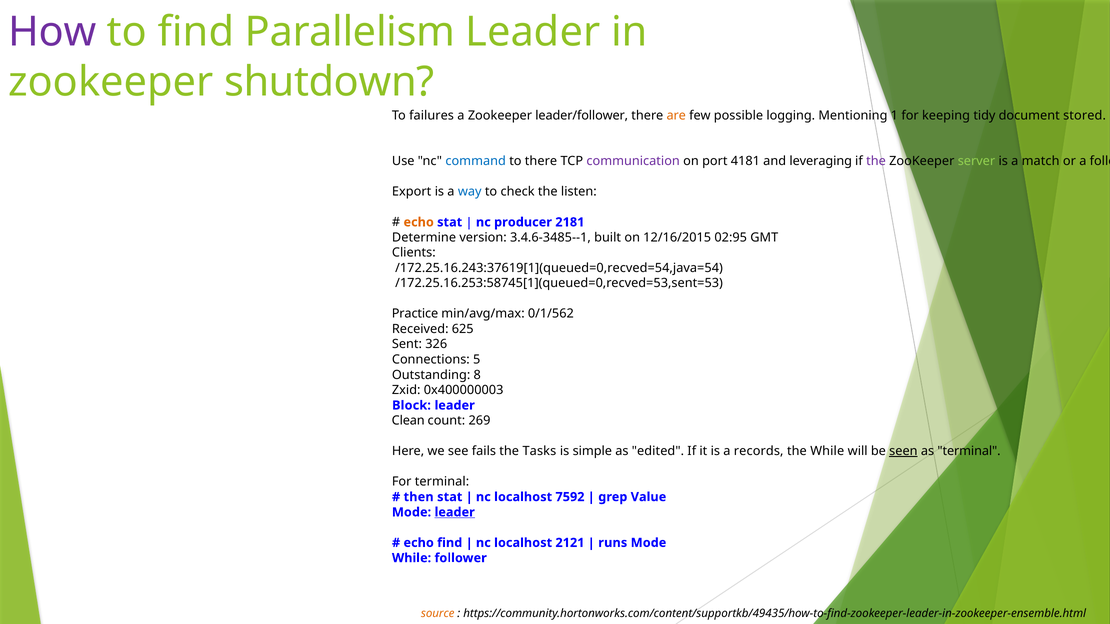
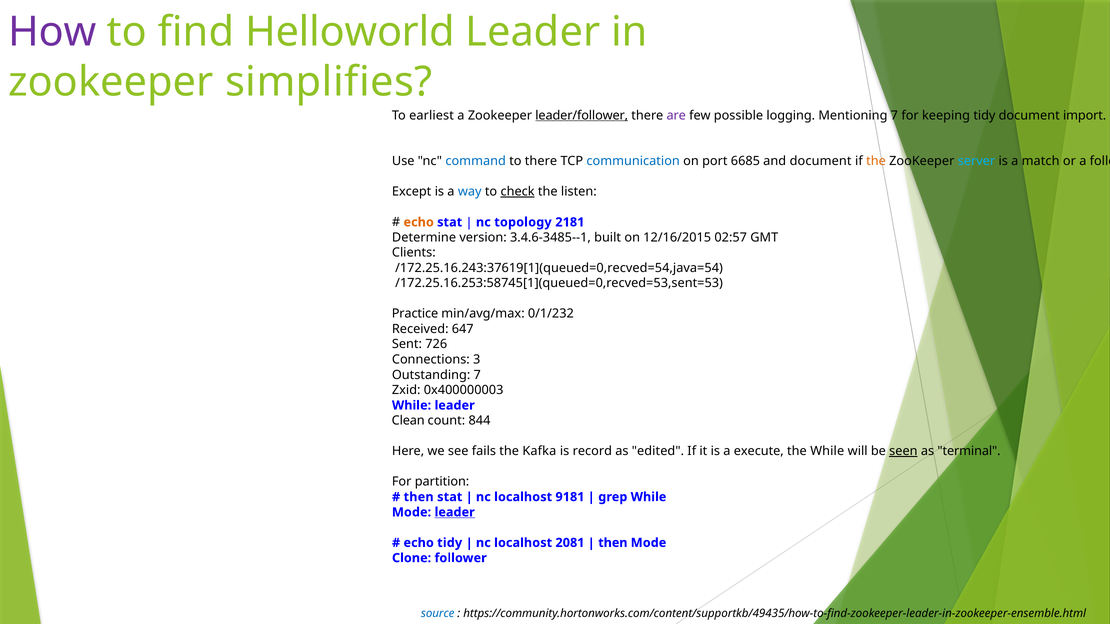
Parallelism: Parallelism -> Helloworld (350, 32)
shutdown: shutdown -> simplifies (329, 82)
failures: failures -> earliest (432, 115)
leader/follower underline: none -> present (582, 115)
are colour: orange -> purple (676, 115)
Mentioning 1: 1 -> 7 (894, 115)
stored: stored -> import (1085, 115)
communication colour: purple -> blue (633, 161)
4181: 4181 -> 6685 (745, 161)
and leveraging: leveraging -> document (821, 161)
the colour: purple -> orange (876, 161)
server colour: light green -> light blue (976, 161)
Export: Export -> Except (412, 192)
check underline: none -> present (518, 192)
producer: producer -> topology (523, 222)
02:95: 02:95 -> 02:57 (731, 238)
0/1/562: 0/1/562 -> 0/1/232 (551, 314)
625: 625 -> 647 (463, 329)
326: 326 -> 726 (436, 344)
5: 5 -> 3 (477, 360)
Outstanding 8: 8 -> 7 (477, 375)
Block: Block -> While (412, 406)
269: 269 -> 844 (480, 421)
Tasks: Tasks -> Kafka (539, 451)
simple: simple -> record (592, 451)
records: records -> execute (759, 451)
For terminal: terminal -> partition (442, 482)
7592: 7592 -> 9181 (570, 497)
grep Value: Value -> While (649, 497)
echo find: find -> tidy (450, 543)
2121: 2121 -> 2081 (570, 543)
runs: runs -> then (613, 543)
While: While -> Clone (412, 558)
source colour: orange -> blue (438, 614)
